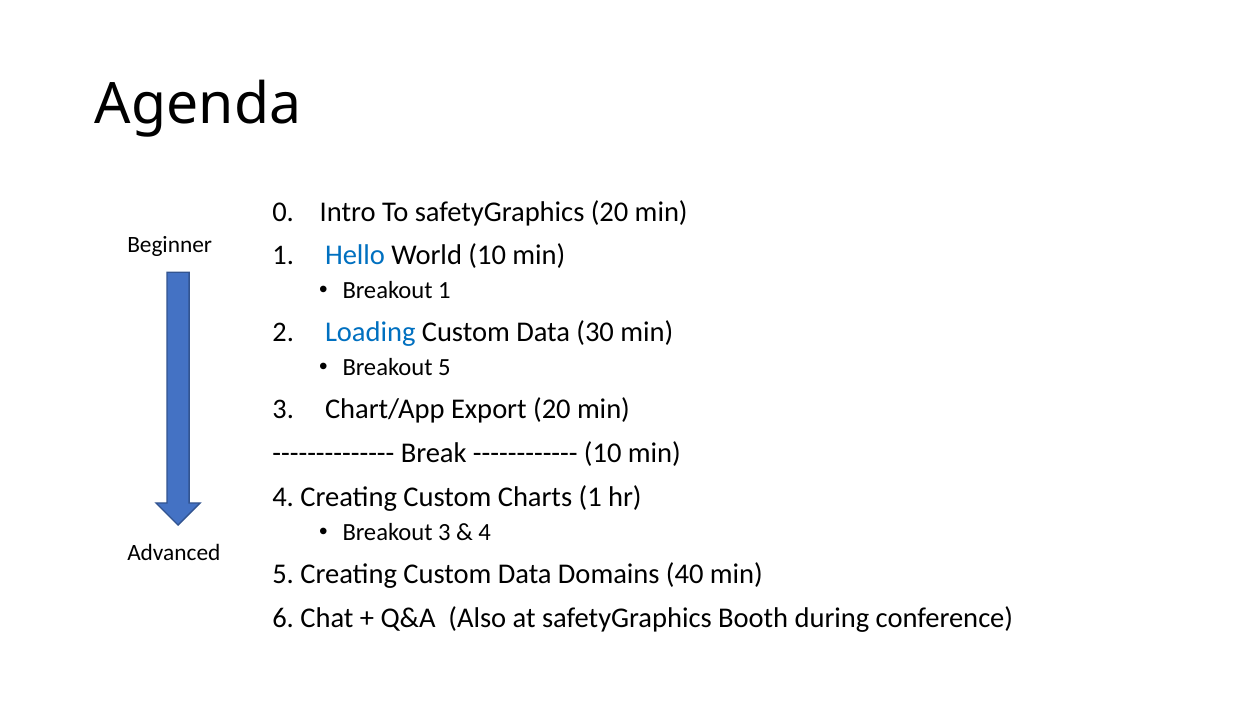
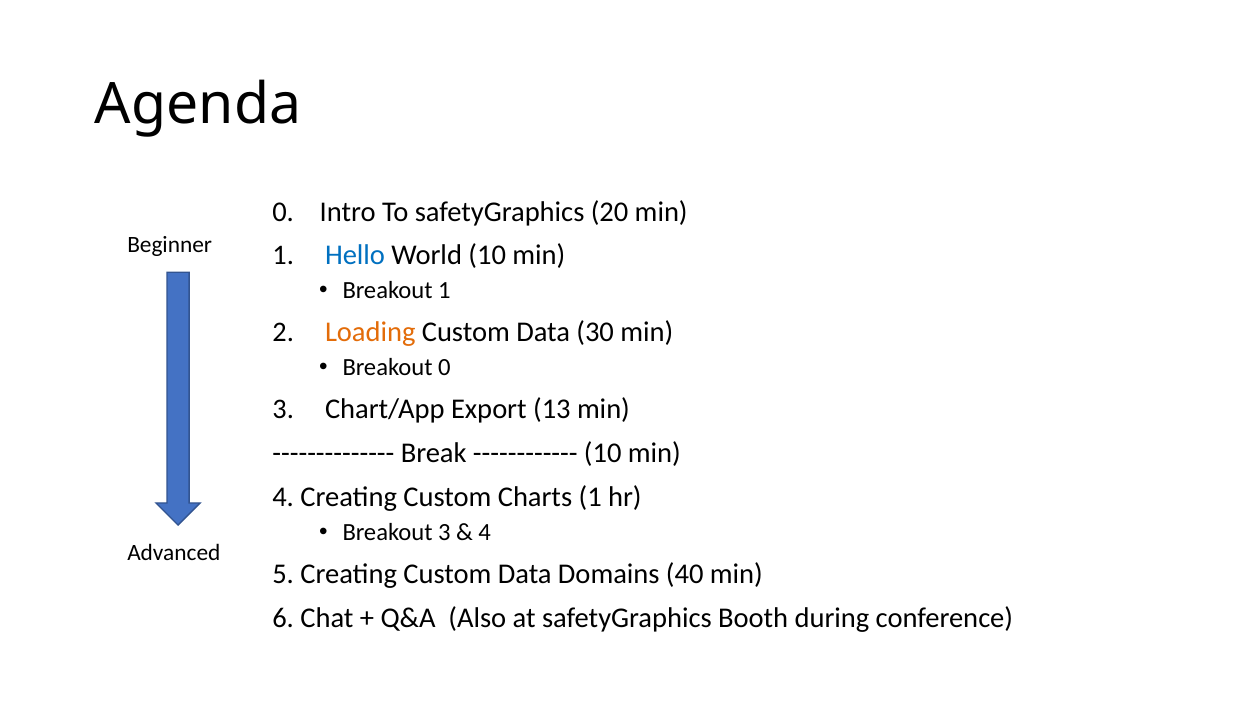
Loading colour: blue -> orange (370, 332)
Breakout 5: 5 -> 0 (444, 368)
Export 20: 20 -> 13 (552, 409)
